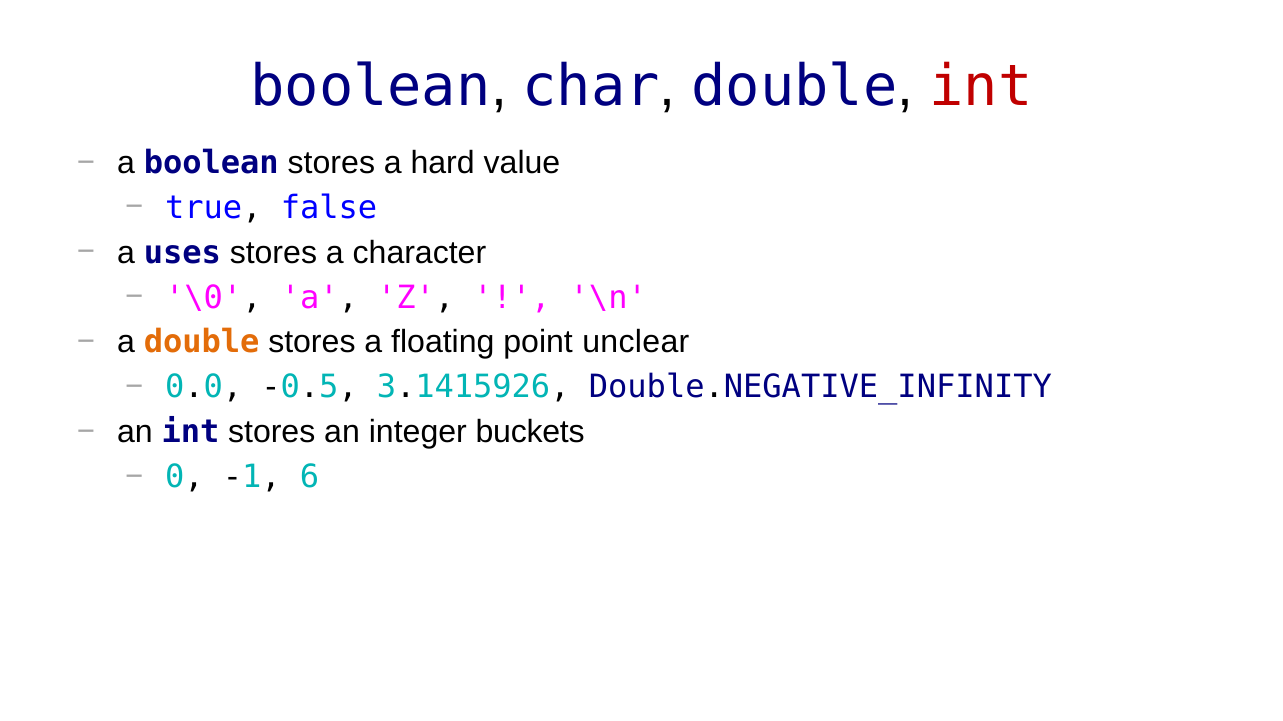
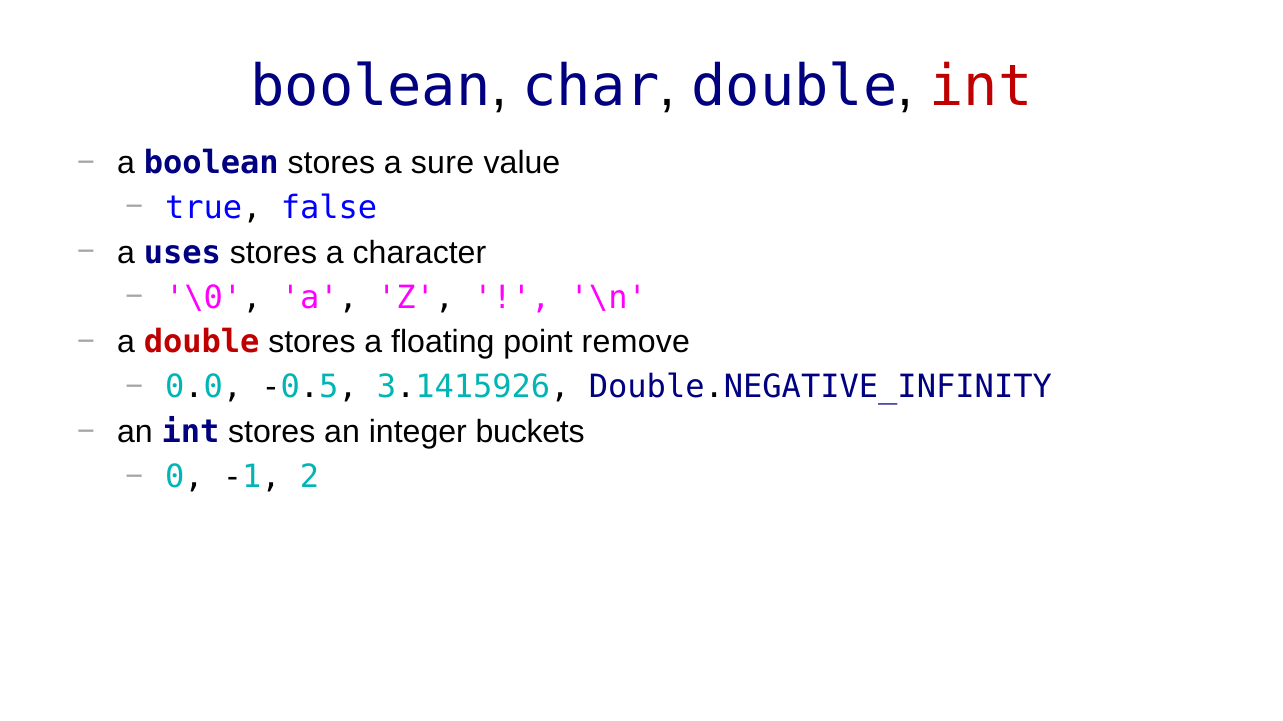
hard: hard -> sure (442, 163)
double colour: orange -> red (202, 343)
unclear: unclear -> remove (636, 343)
6: 6 -> 2 (310, 477)
